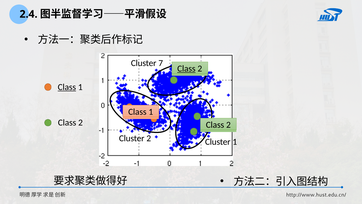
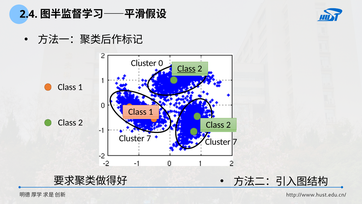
7: 7 -> 0 (161, 63)
Class underline: present -> none (67, 87)
2: 2 -> 7 (149, 138)
1: 1 -> 7 (235, 142)
